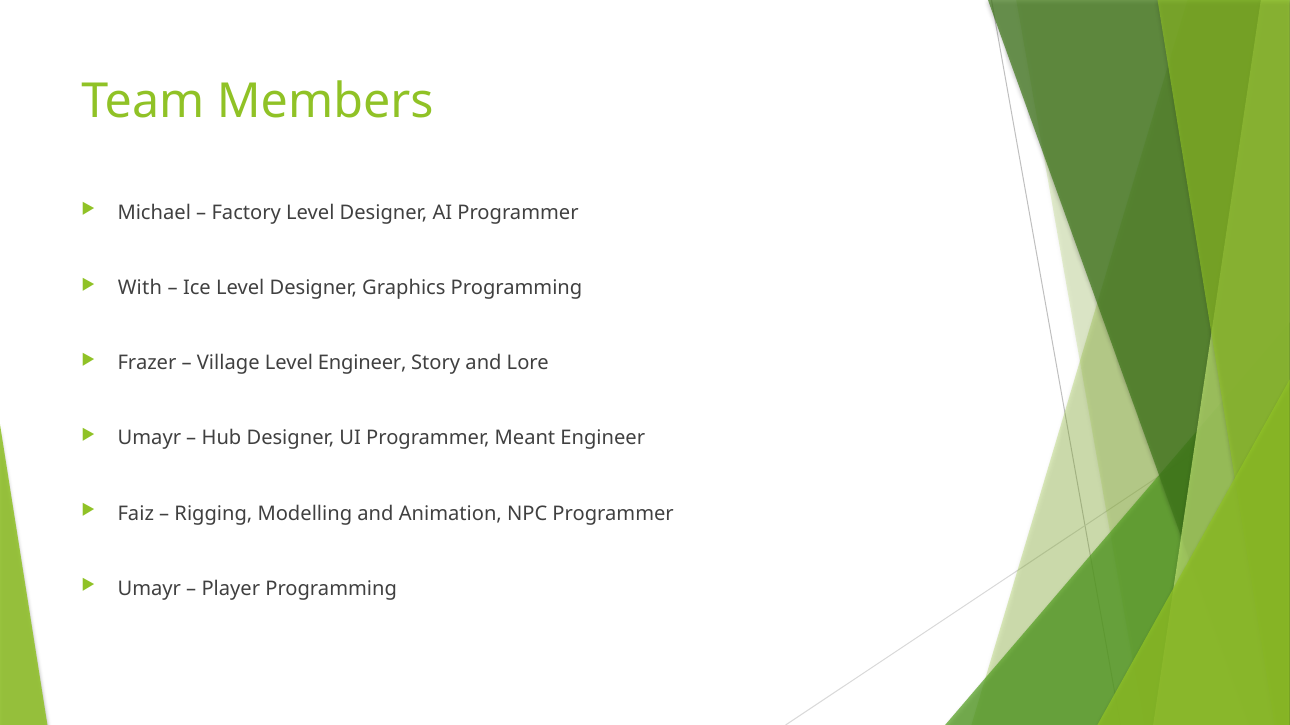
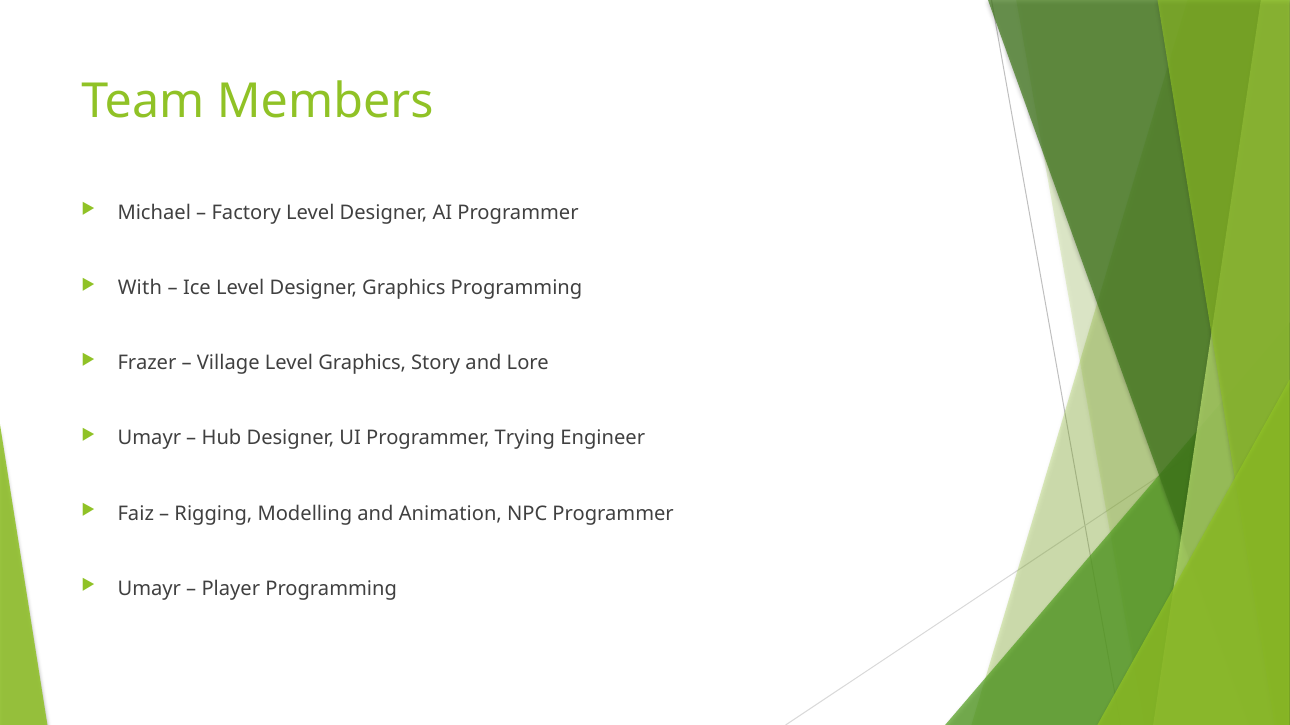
Level Engineer: Engineer -> Graphics (362, 363)
Meant: Meant -> Trying (525, 439)
